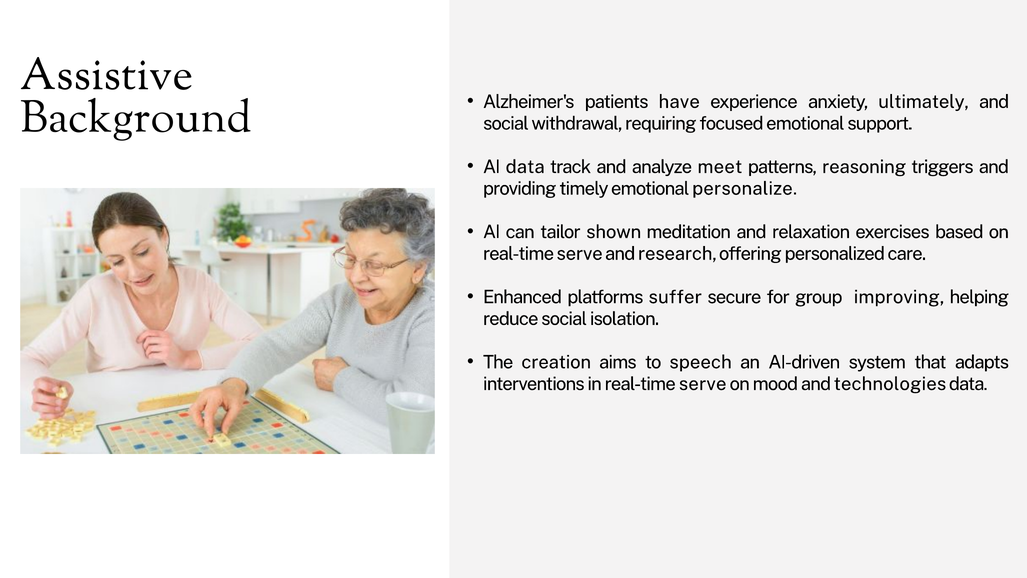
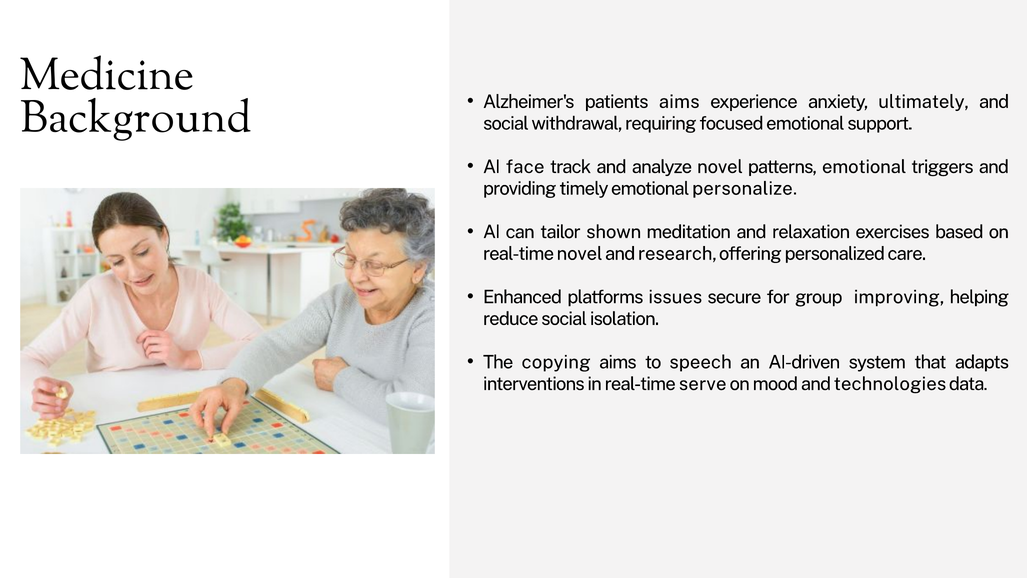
Assistive: Assistive -> Medicine (107, 75)
patients have: have -> aims (679, 102)
AI data: data -> face (525, 167)
analyze meet: meet -> novel (720, 167)
patterns reasoning: reasoning -> emotional (864, 167)
serve: serve -> novel (580, 254)
suffer: suffer -> issues (675, 297)
creation: creation -> copying (556, 362)
